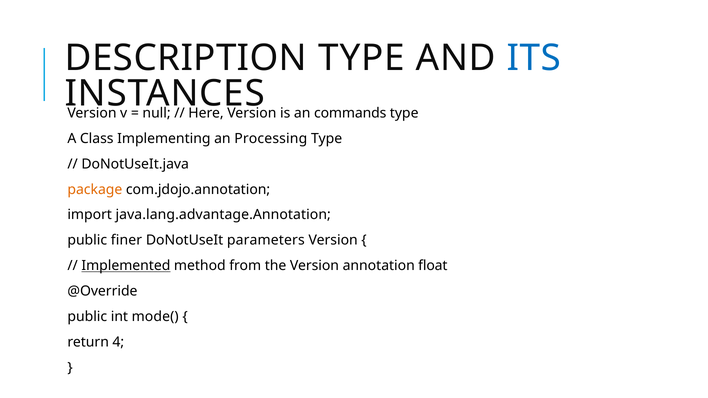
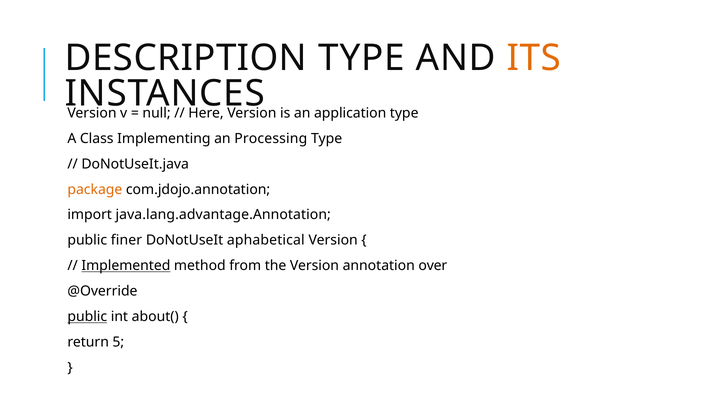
ITS colour: blue -> orange (534, 58)
commands: commands -> application (350, 113)
parameters: parameters -> aphabetical (266, 240)
float: float -> over (433, 266)
public underline: none -> present (87, 317)
mode(: mode( -> about( (155, 317)
4: 4 -> 5 (118, 342)
